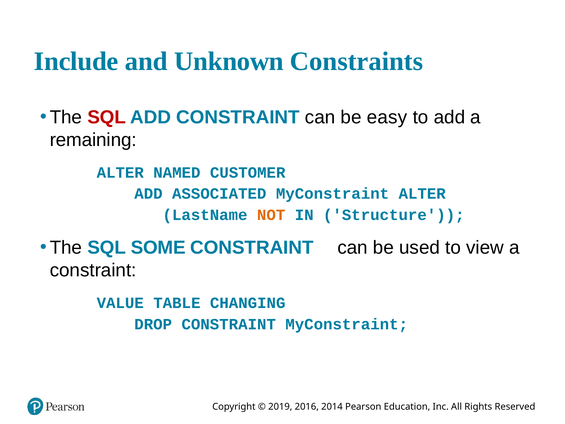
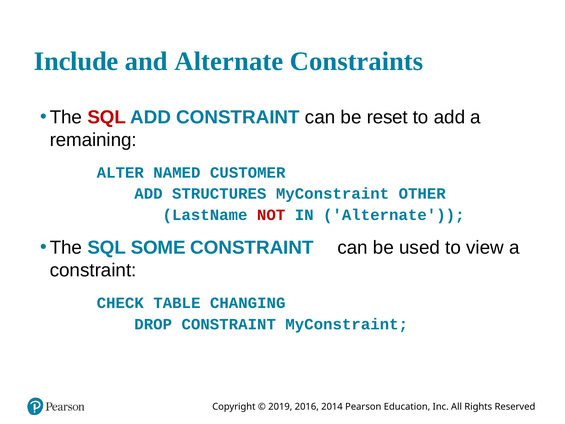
and Unknown: Unknown -> Alternate (229, 61)
easy: easy -> reset (387, 117)
ASSOCIATED: ASSOCIATED -> STRUCTURES (219, 194)
MyConstraint ALTER: ALTER -> OTHER (422, 194)
NOT colour: orange -> red (271, 215)
IN Structure: Structure -> Alternate (394, 215)
VALUE: VALUE -> CHECK (120, 303)
